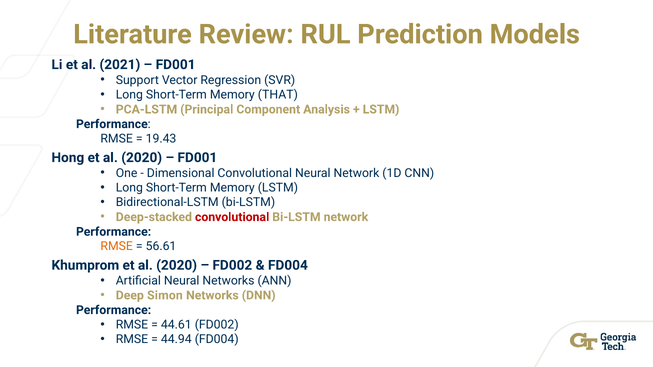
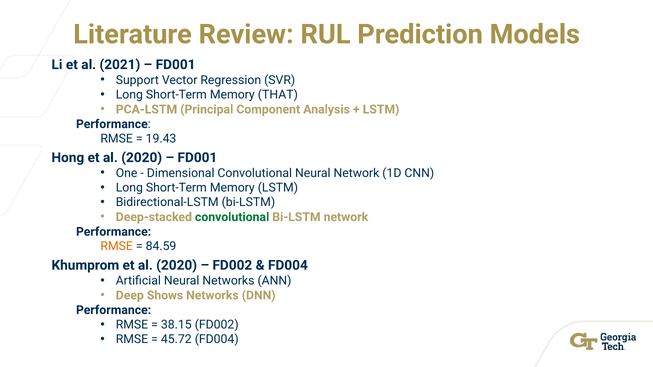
convolutional colour: red -> green (232, 217)
56.61: 56.61 -> 84.59 (161, 247)
Simon: Simon -> Shows (165, 296)
44.61: 44.61 -> 38.15 (176, 325)
44.94: 44.94 -> 45.72 (176, 340)
